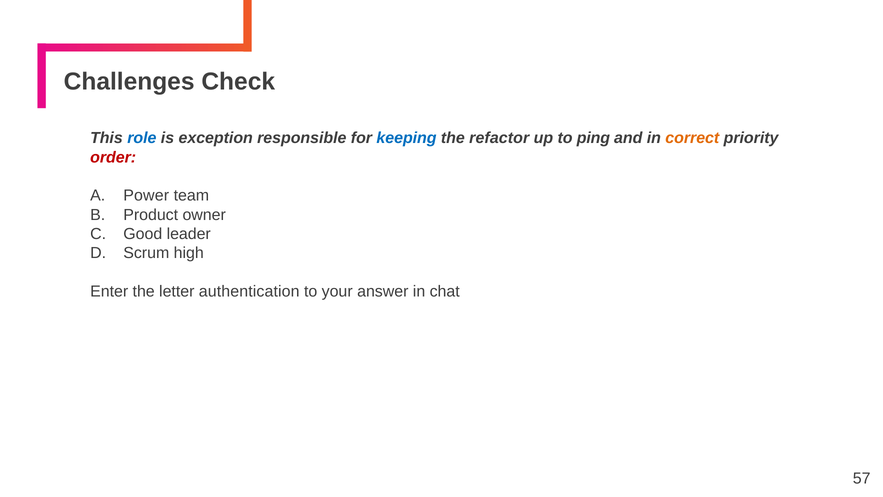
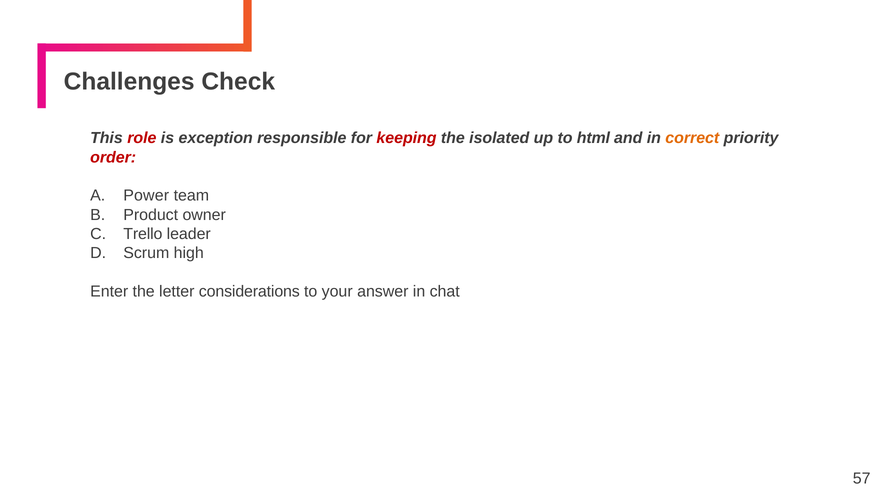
role colour: blue -> red (142, 138)
keeping colour: blue -> red (407, 138)
refactor: refactor -> isolated (499, 138)
ping: ping -> html (593, 138)
Good: Good -> Trello (143, 234)
authentication: authentication -> considerations (249, 291)
